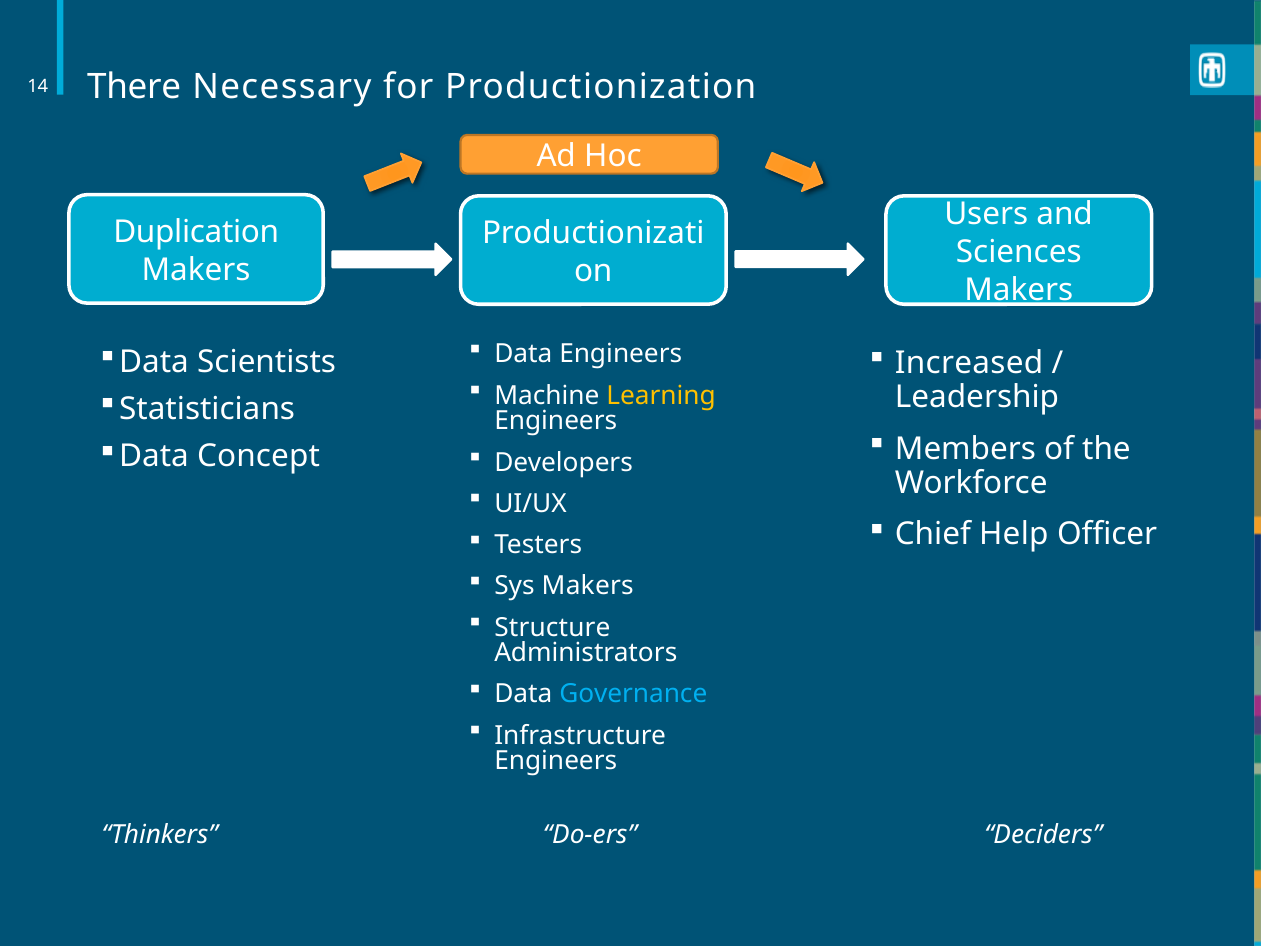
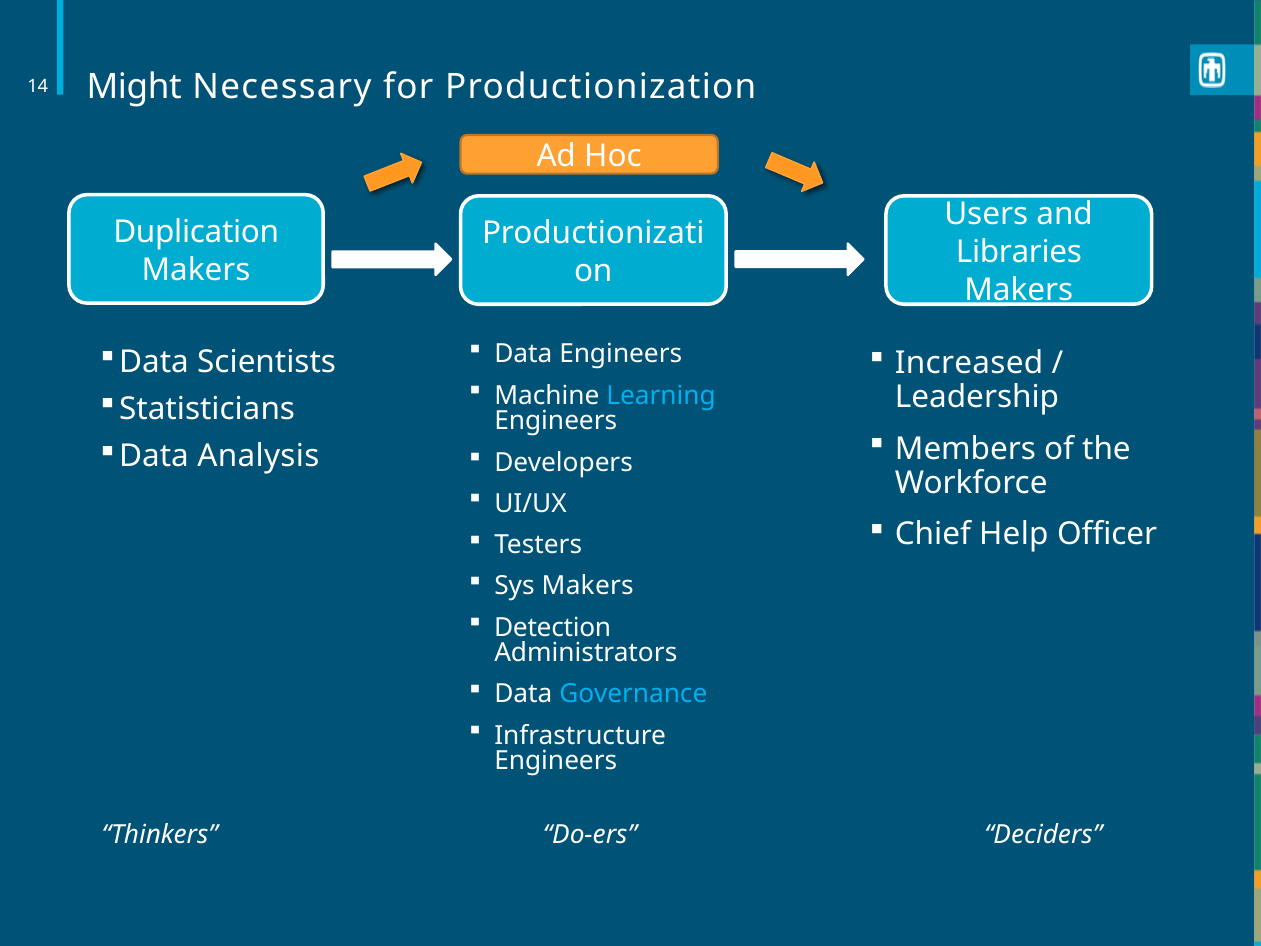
There: There -> Might (134, 87)
Sciences: Sciences -> Libraries (1019, 252)
Learning colour: yellow -> light blue (661, 395)
Concept: Concept -> Analysis (258, 456)
Structure: Structure -> Detection (553, 627)
